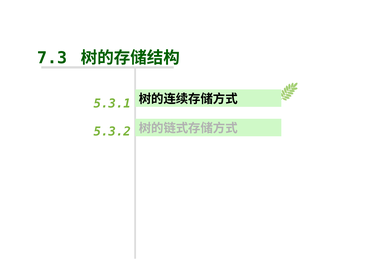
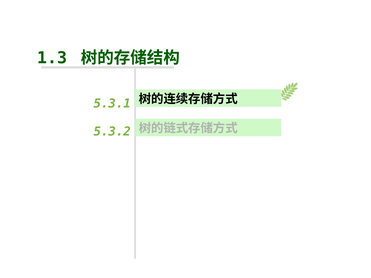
7.3: 7.3 -> 1.3 (52, 58)
